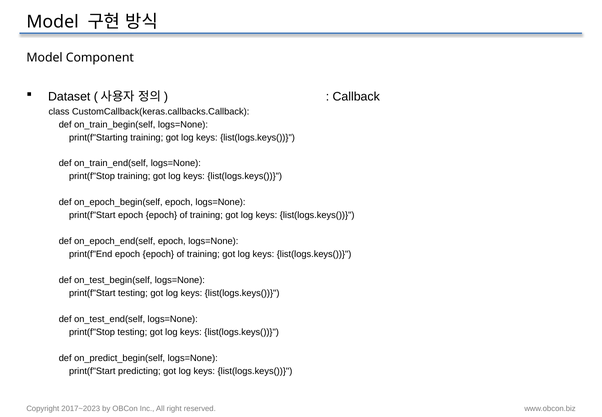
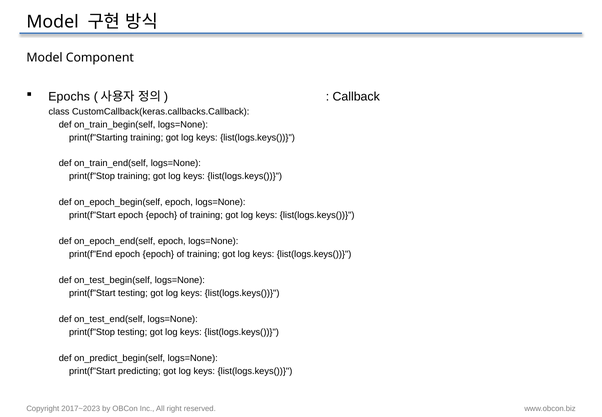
Dataset: Dataset -> Epochs (69, 97)
